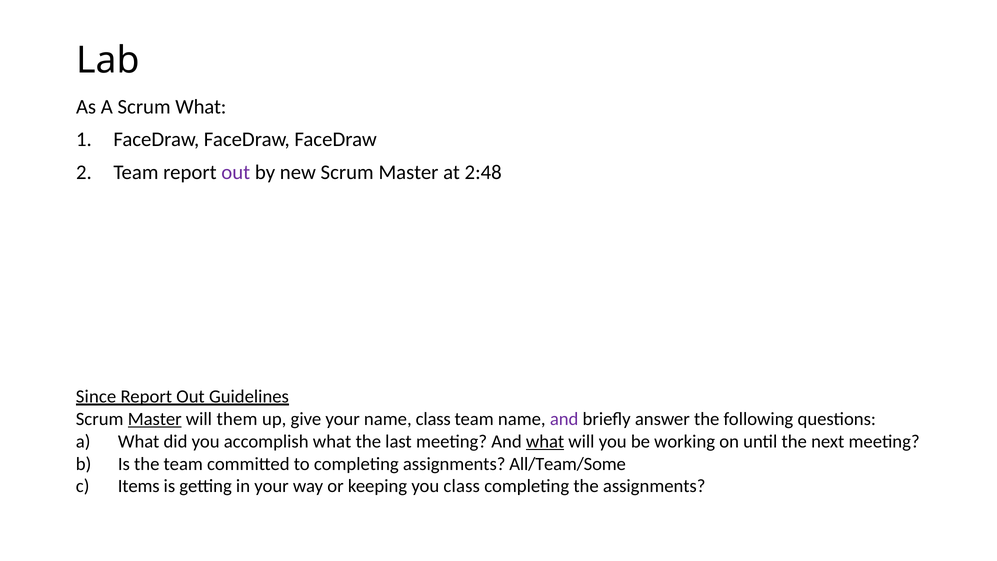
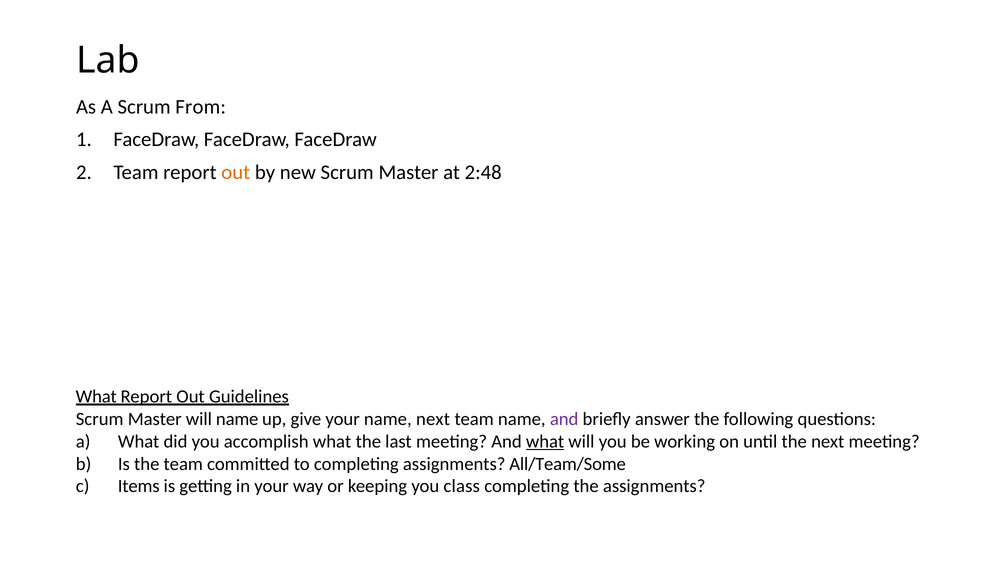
Scrum What: What -> From (201, 107)
out colour: purple -> orange (236, 172)
Since: Since -> What (96, 396)
Master underline: present -> none (155, 419)
will them: them -> name (237, 419)
name class: class -> next (433, 419)
